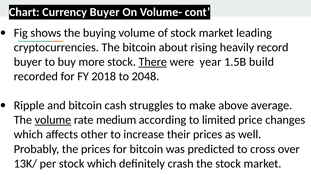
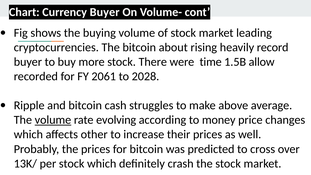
There underline: present -> none (153, 62)
year: year -> time (211, 62)
build: build -> allow (262, 62)
2018: 2018 -> 2061 (104, 76)
2048: 2048 -> 2028 (145, 76)
medium: medium -> evolving (116, 120)
limited: limited -> money (219, 120)
